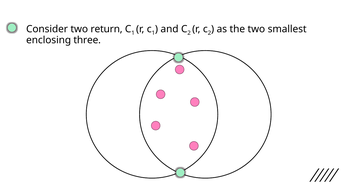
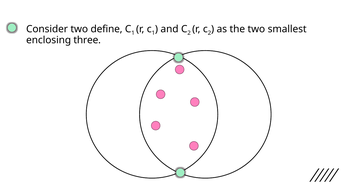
return: return -> define (107, 29)
